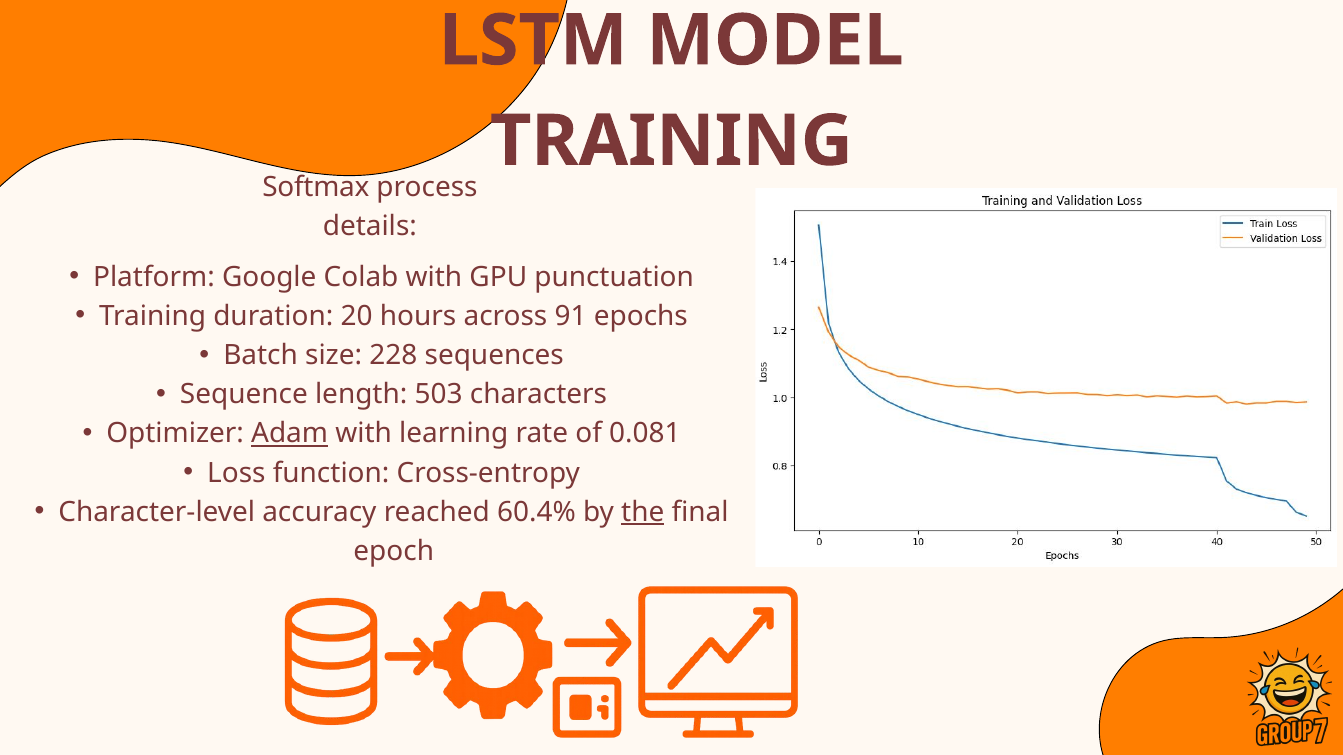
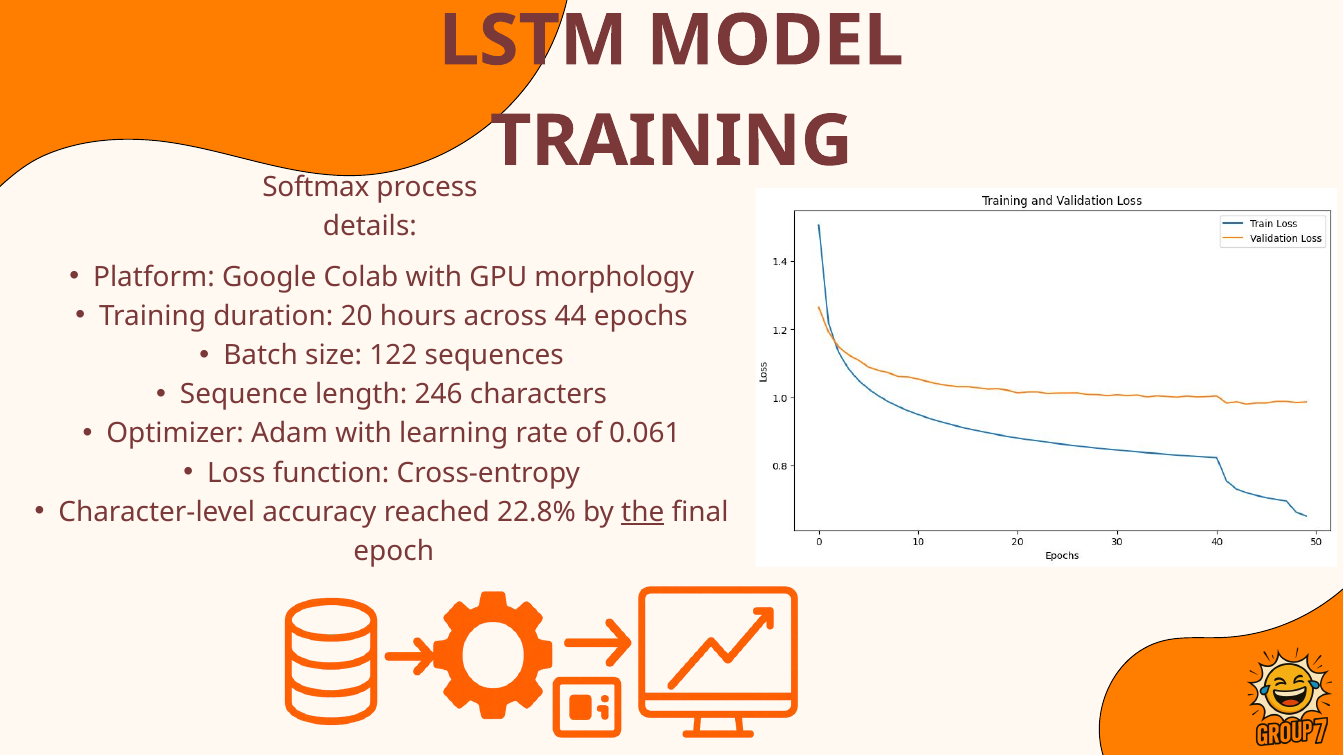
punctuation: punctuation -> morphology (614, 277)
91: 91 -> 44 (571, 316)
228: 228 -> 122 (393, 356)
503: 503 -> 246 (439, 395)
Adam underline: present -> none (290, 434)
0.081: 0.081 -> 0.061 (645, 434)
60.4%: 60.4% -> 22.8% (536, 512)
